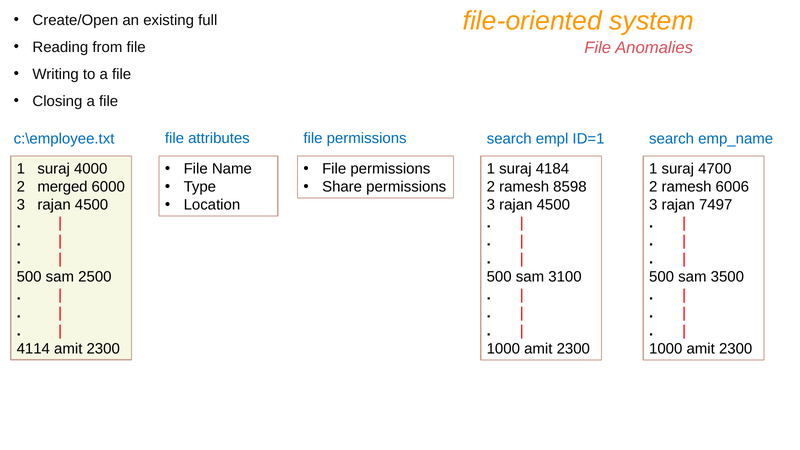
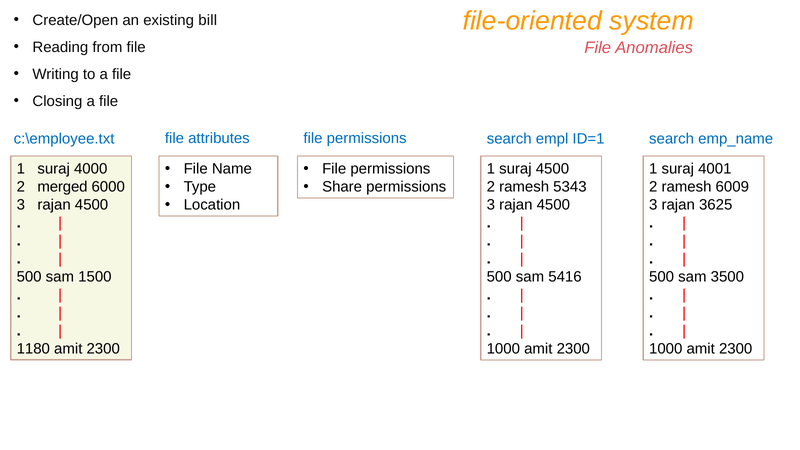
full: full -> bill (208, 20)
suraj 4184: 4184 -> 4500 (552, 169)
4700: 4700 -> 4001 (715, 169)
8598: 8598 -> 5343 (570, 187)
6006: 6006 -> 6009 (732, 187)
7497: 7497 -> 3625 (716, 205)
2500: 2500 -> 1500 (95, 277)
3100: 3100 -> 5416 (565, 277)
4114: 4114 -> 1180 (33, 349)
